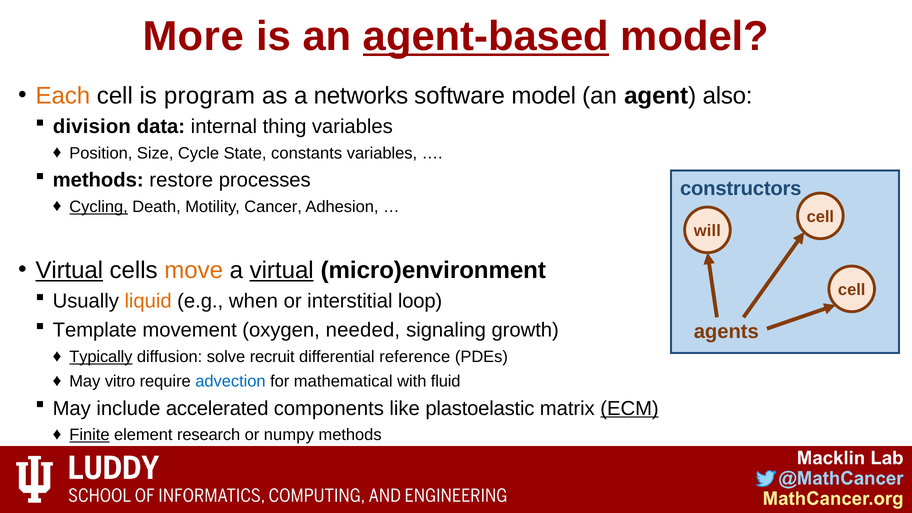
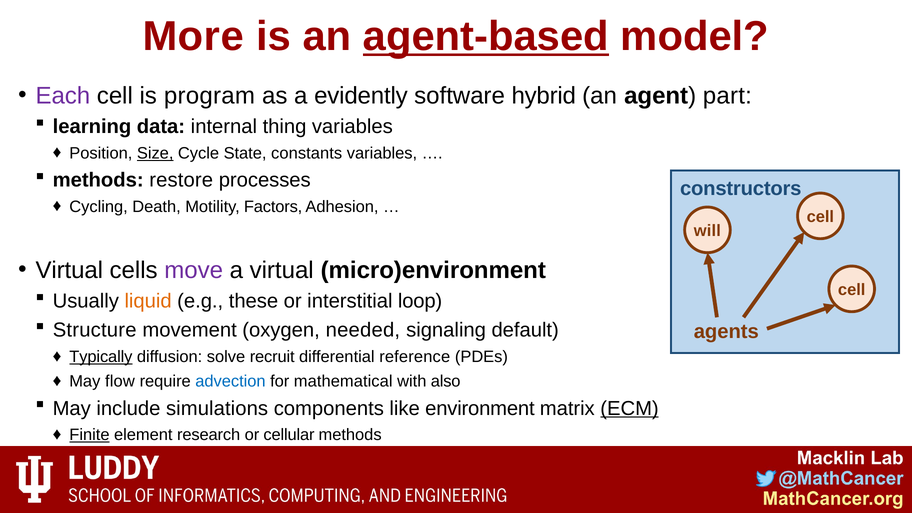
Each colour: orange -> purple (63, 96)
networks: networks -> evidently (361, 96)
software model: model -> hybrid (544, 96)
also: also -> part (727, 96)
division: division -> learning (92, 127)
Size underline: none -> present (155, 153)
Cycling underline: present -> none (99, 207)
Cancer: Cancer -> Factors (273, 207)
Virtual underline: present -> none (69, 270)
move colour: orange -> purple (194, 270)
virtual underline: present -> none (282, 270)
when: when -> these (254, 301)
Template: Template -> Structure (95, 330)
growth: growth -> default (525, 330)
vitro: vitro -> flow (120, 381)
fluid: fluid -> also (446, 381)
accelerated: accelerated -> simulations (217, 408)
plastoelastic: plastoelastic -> environment (480, 408)
numpy: numpy -> cellular (289, 435)
